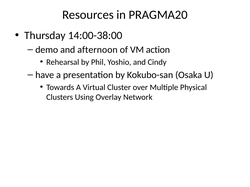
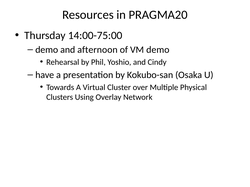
14:00-38:00: 14:00-38:00 -> 14:00-75:00 (95, 36)
VM action: action -> demo (158, 50)
